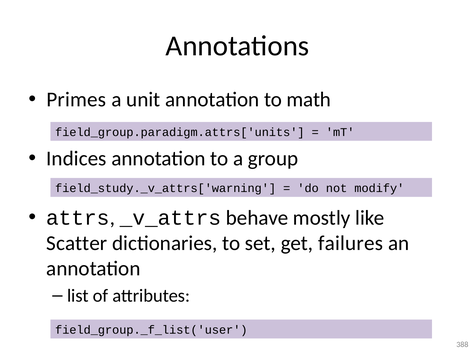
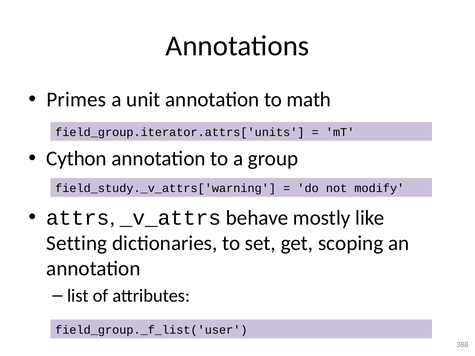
field_group.paradigm.attrs['units: field_group.paradigm.attrs['units -> field_group.iterator.attrs['units (180, 132)
Indices: Indices -> Cython (77, 159)
Scatter: Scatter -> Setting (77, 243)
failures: failures -> scoping (351, 243)
